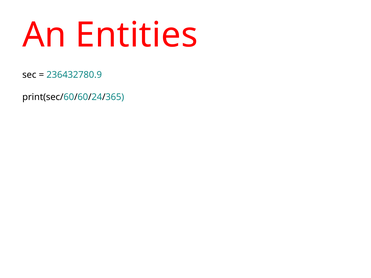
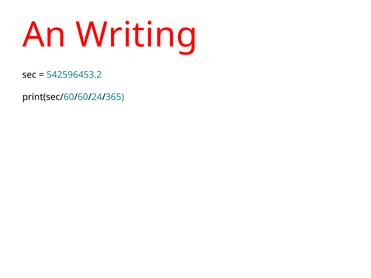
Entities: Entities -> Writing (137, 35)
236432780.9: 236432780.9 -> 542596453.2 (74, 75)
